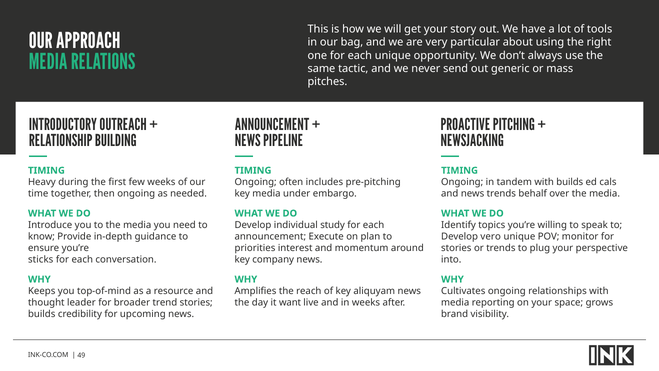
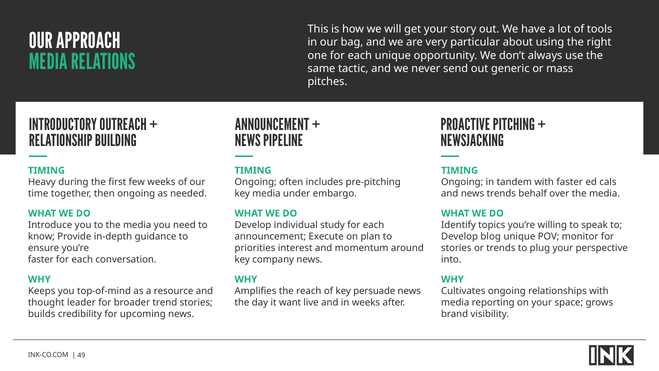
with builds: builds -> faster (570, 182)
vero: vero -> blog (491, 236)
sticks: sticks -> faster (41, 259)
aliquyam: aliquyam -> persuade (374, 291)
